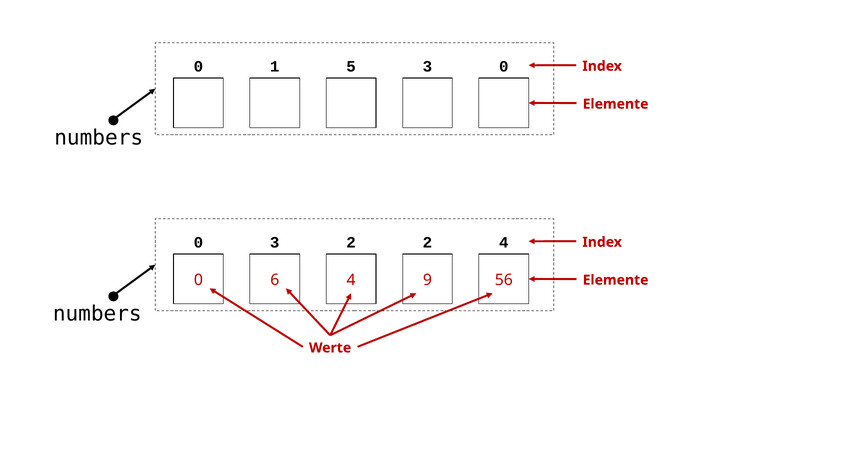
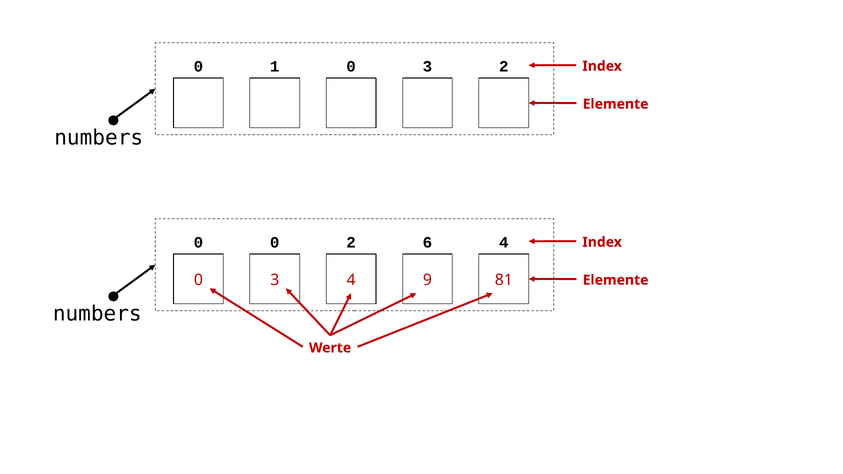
1 5: 5 -> 0 (351, 66)
3 0: 0 -> 2 (504, 66)
0 3: 3 -> 0 (275, 242)
2 2: 2 -> 6 (427, 242)
6: 6 -> 3 (275, 280)
56: 56 -> 81 (504, 280)
